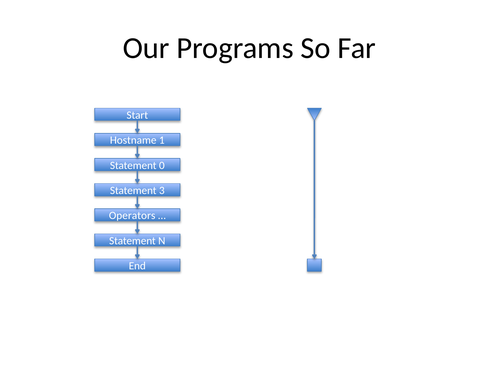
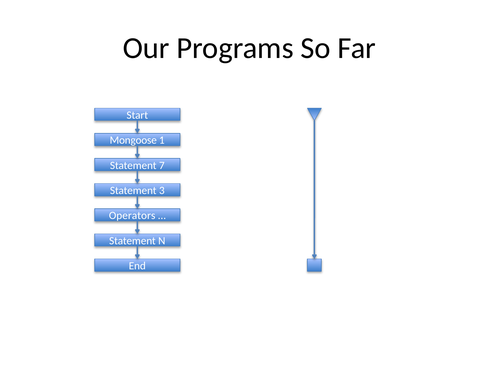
Hostname: Hostname -> Mongoose (133, 140)
0: 0 -> 7 (162, 165)
